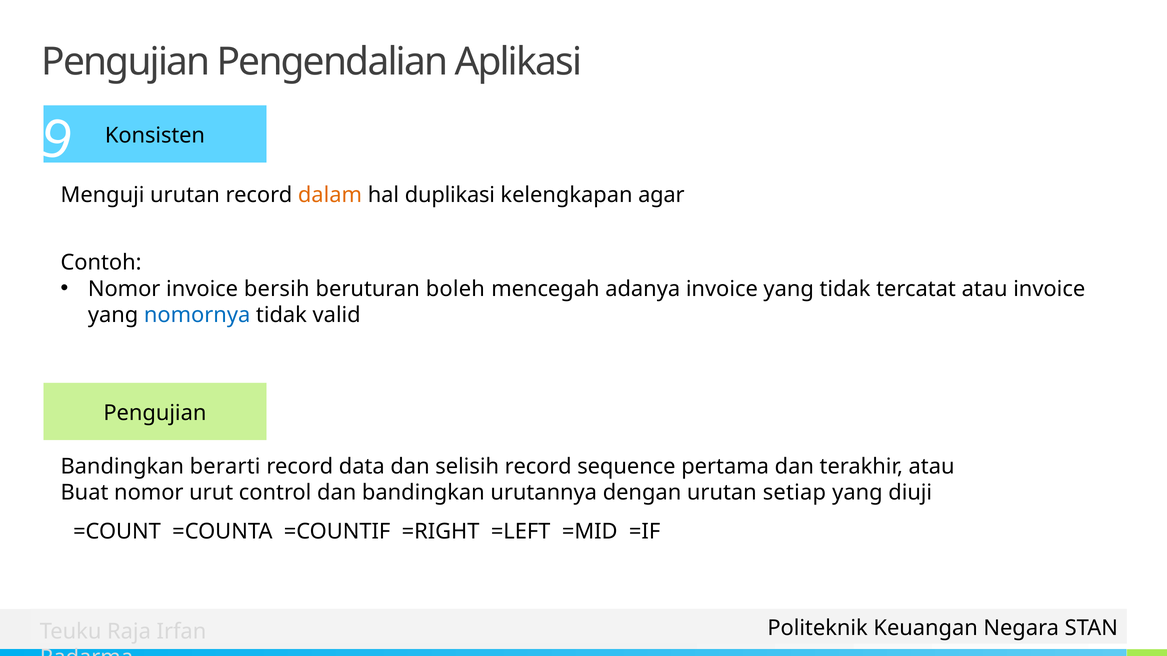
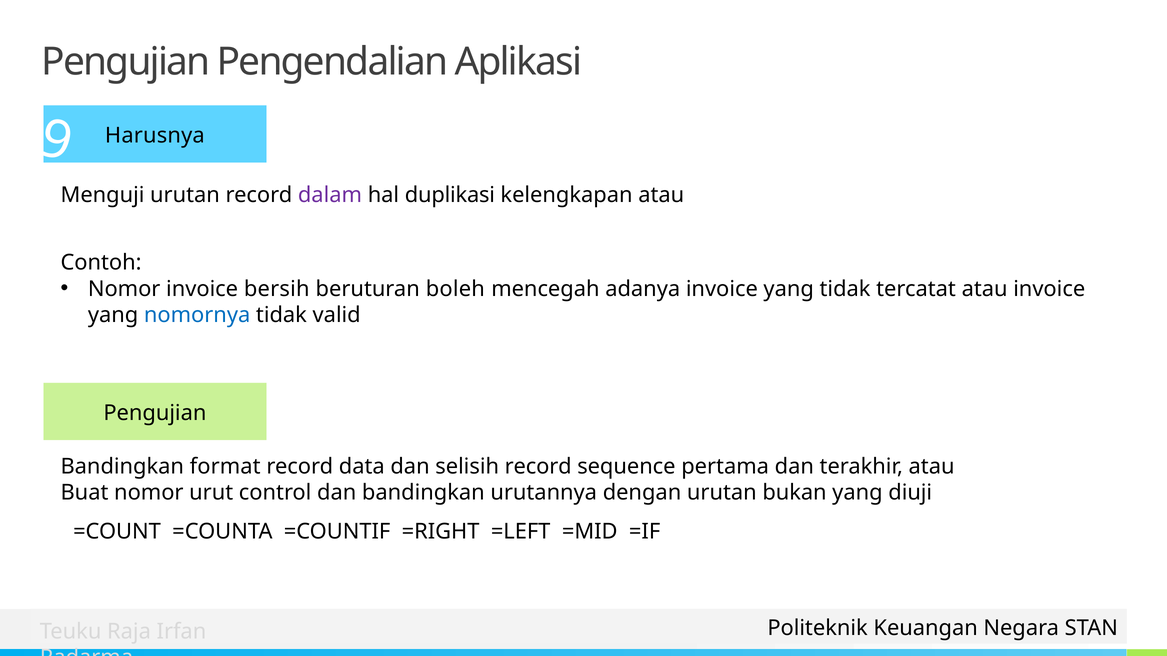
Konsisten: Konsisten -> Harusnya (155, 136)
dalam colour: orange -> purple (330, 195)
kelengkapan agar: agar -> atau (661, 195)
berarti: berarti -> format (225, 467)
setiap: setiap -> bukan (795, 493)
